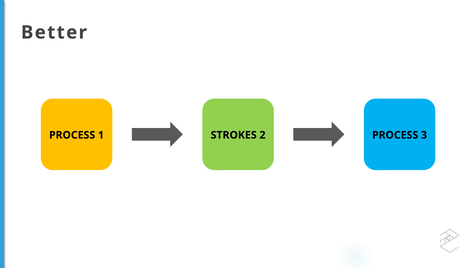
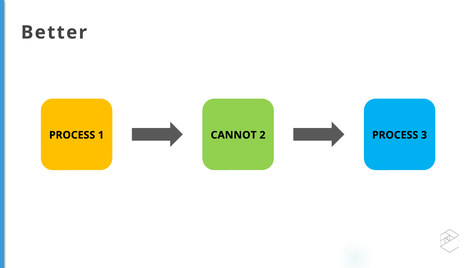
STROKES: STROKES -> CANNOT (234, 135)
